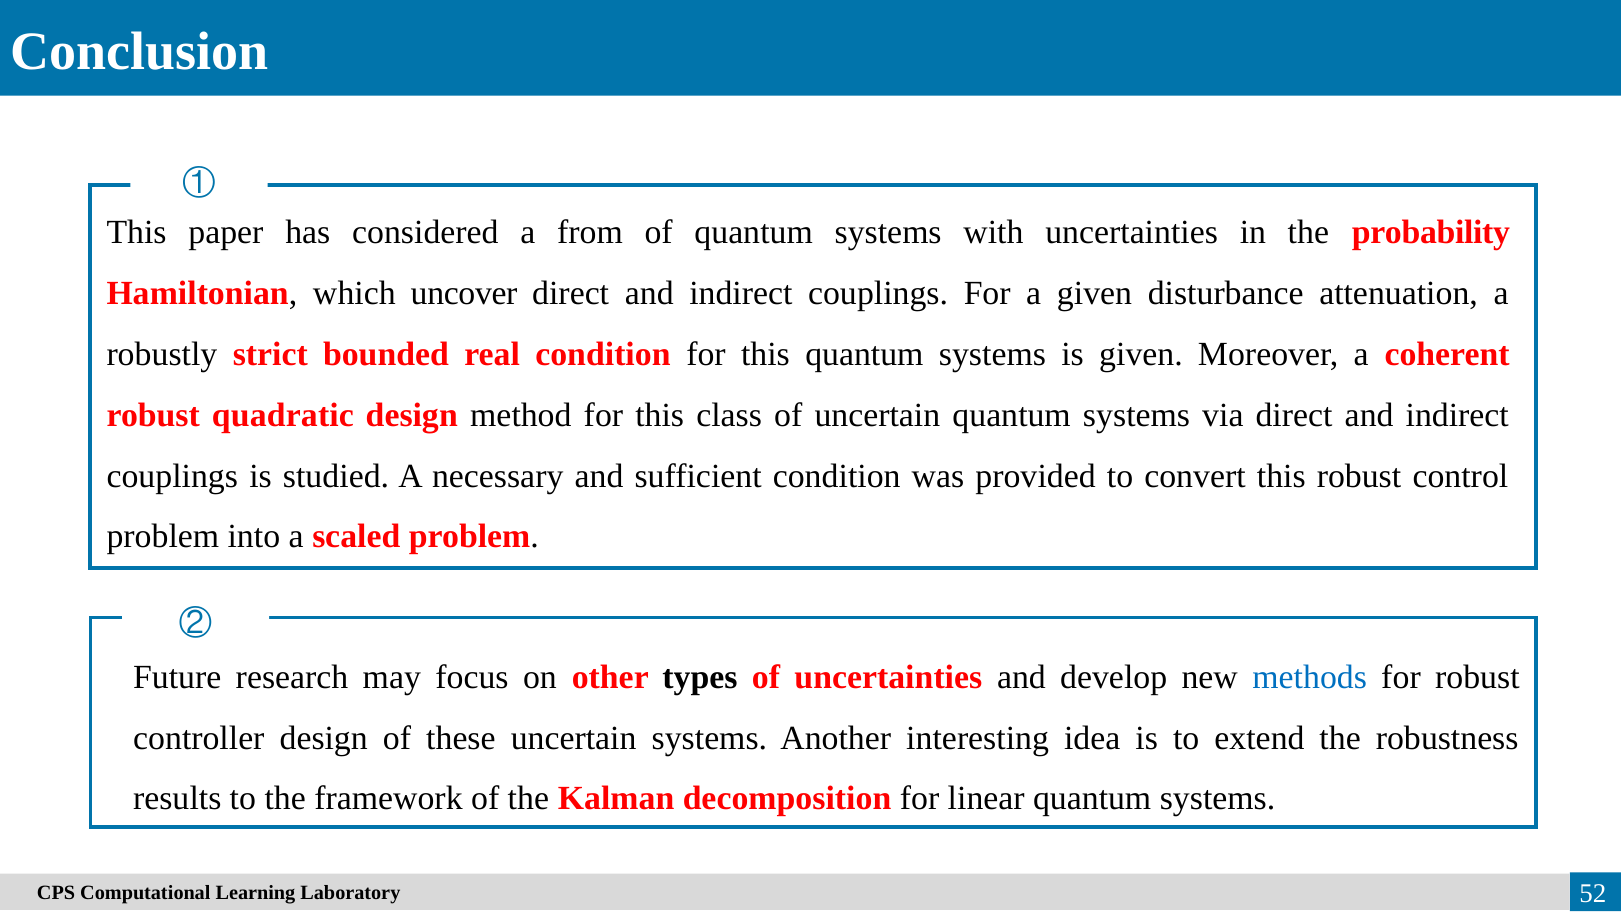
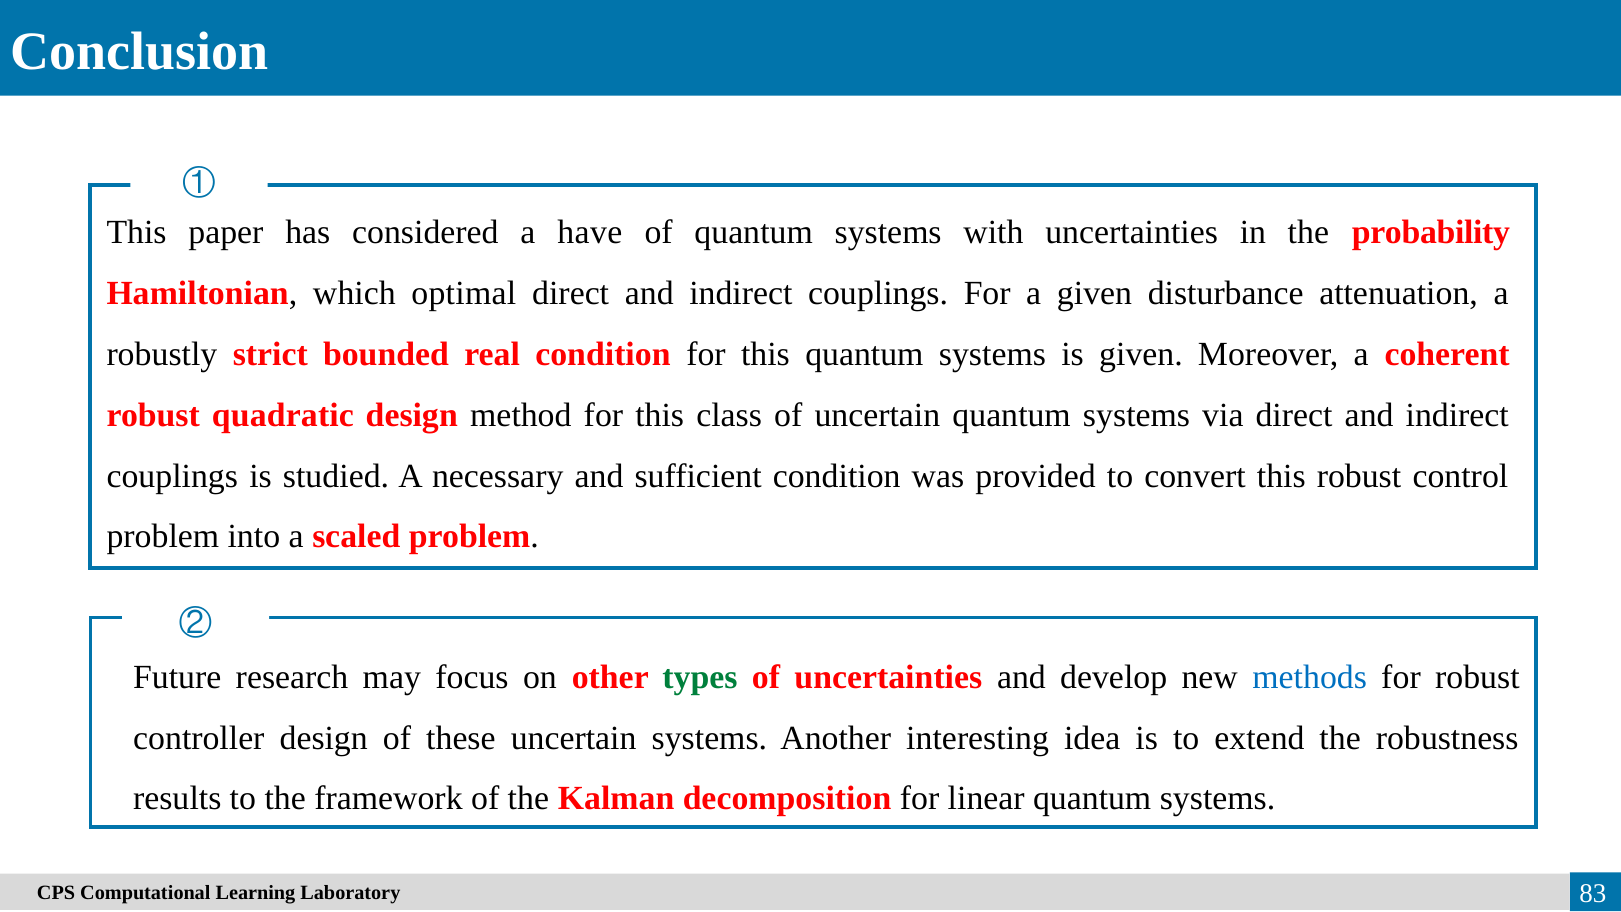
from: from -> have (590, 233)
uncover: uncover -> optimal (464, 294)
types colour: black -> green (700, 677)
52: 52 -> 83 (1593, 893)
